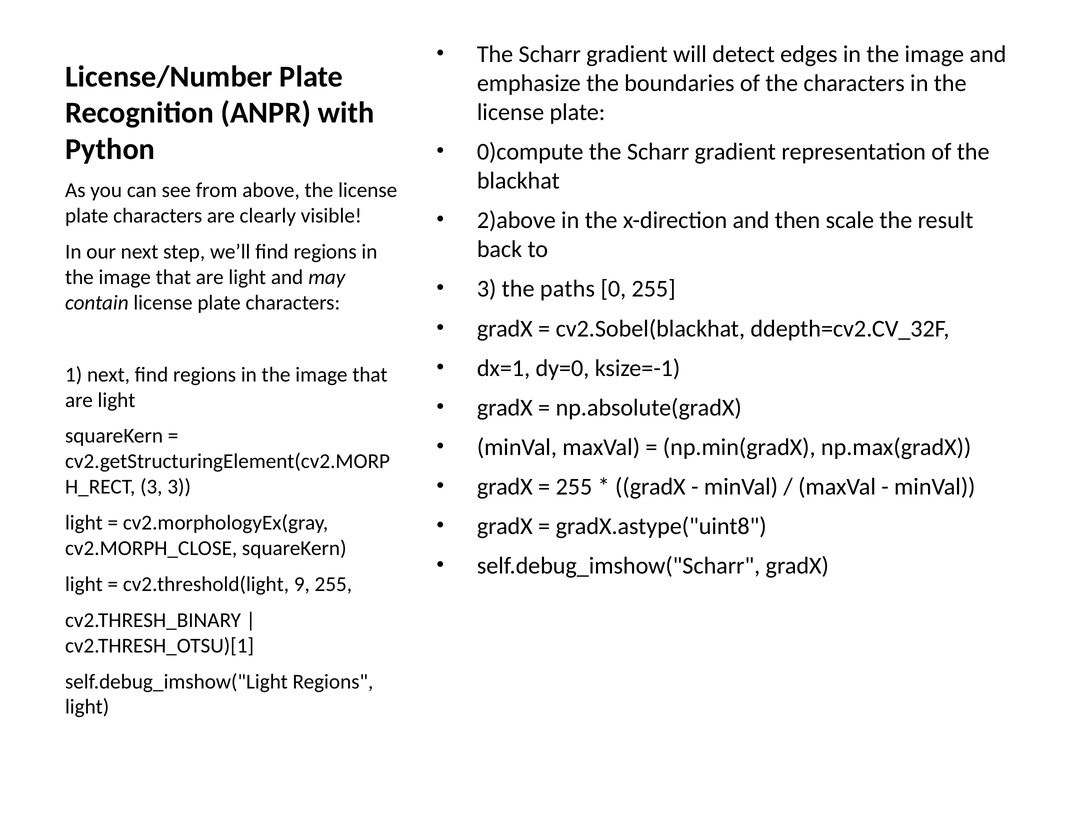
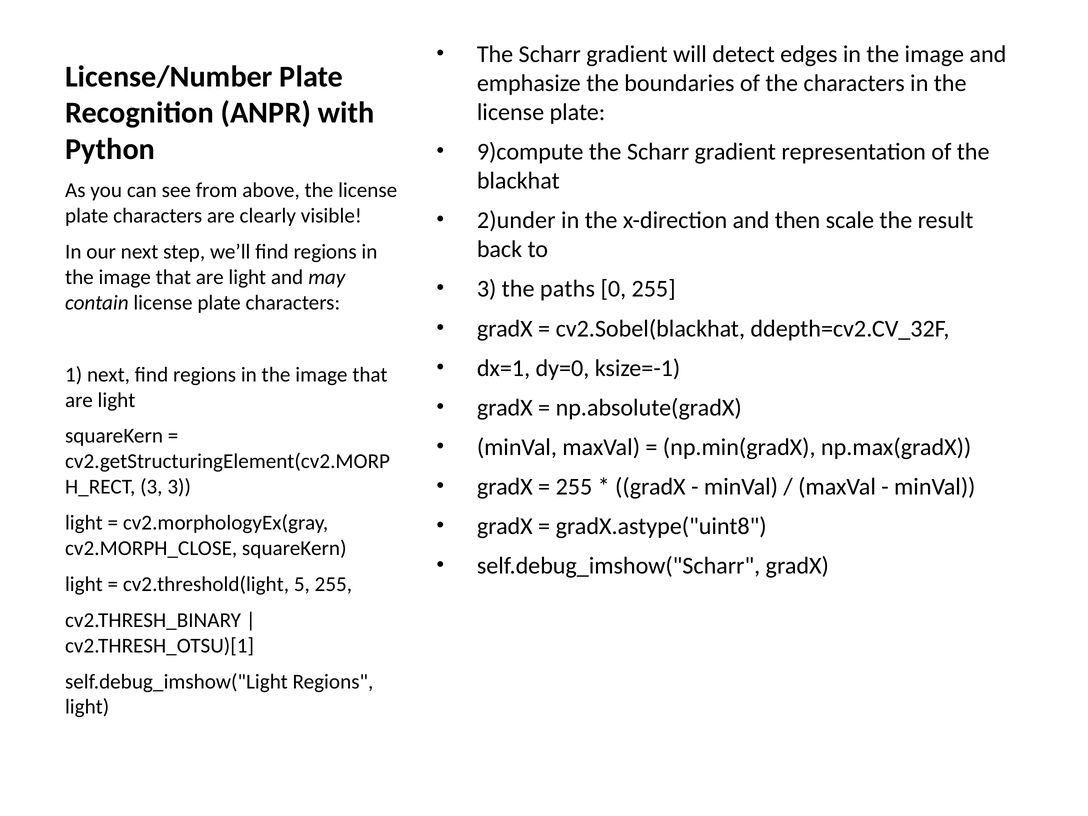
0)compute: 0)compute -> 9)compute (530, 152)
2)above: 2)above -> 2)under (516, 220)
9: 9 -> 5 (302, 584)
